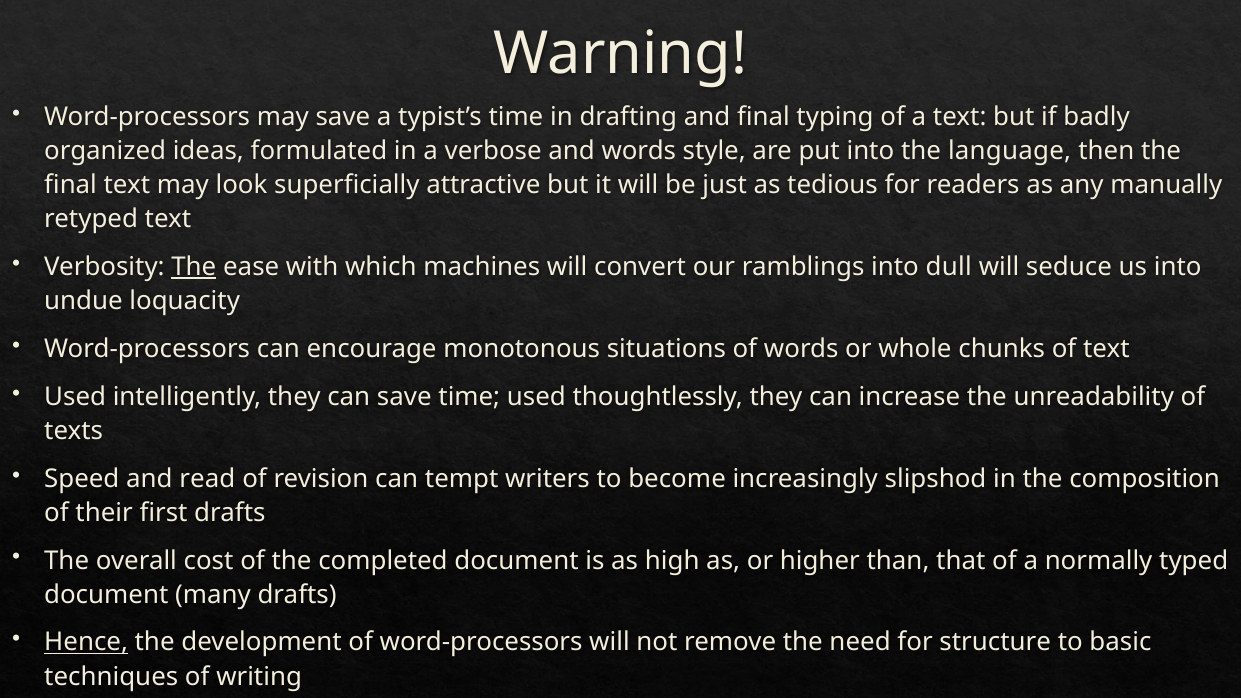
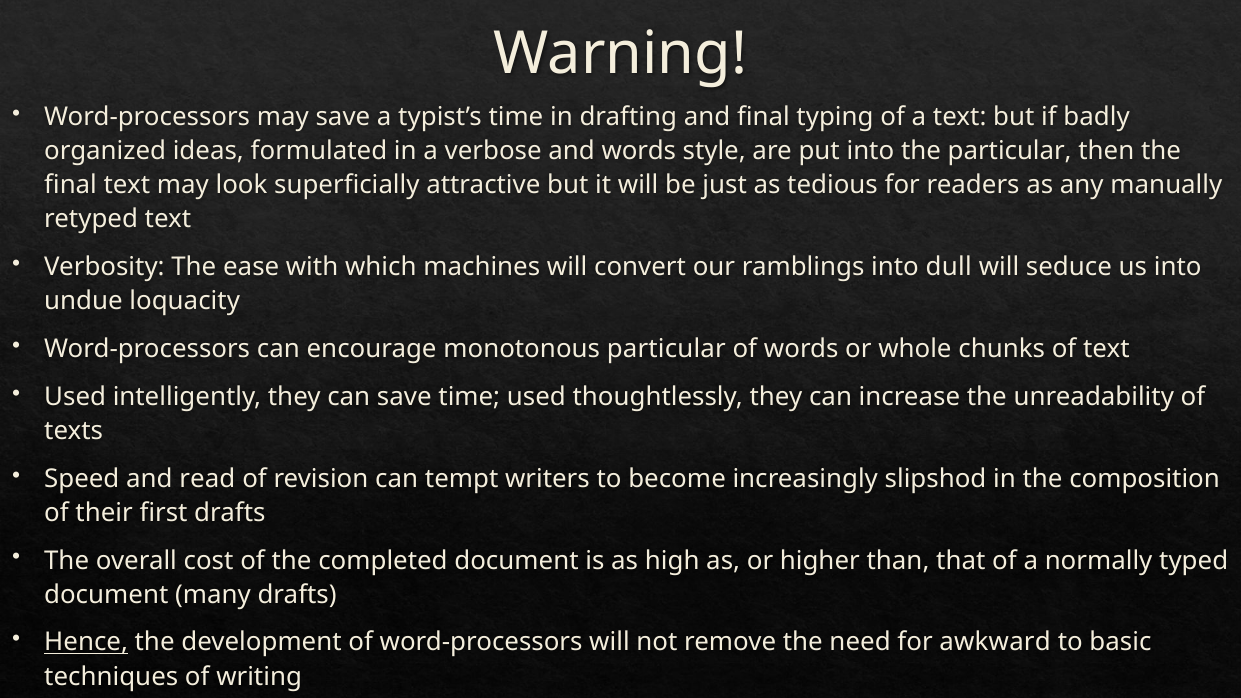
the language: language -> particular (1010, 151)
The underline: present -> none (194, 267)
monotonous situations: situations -> particular (666, 349)
structure: structure -> awkward (995, 643)
